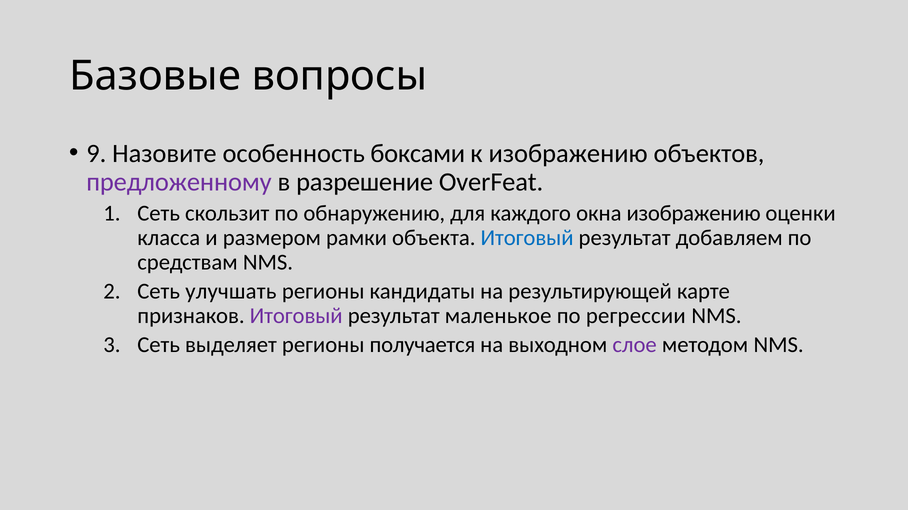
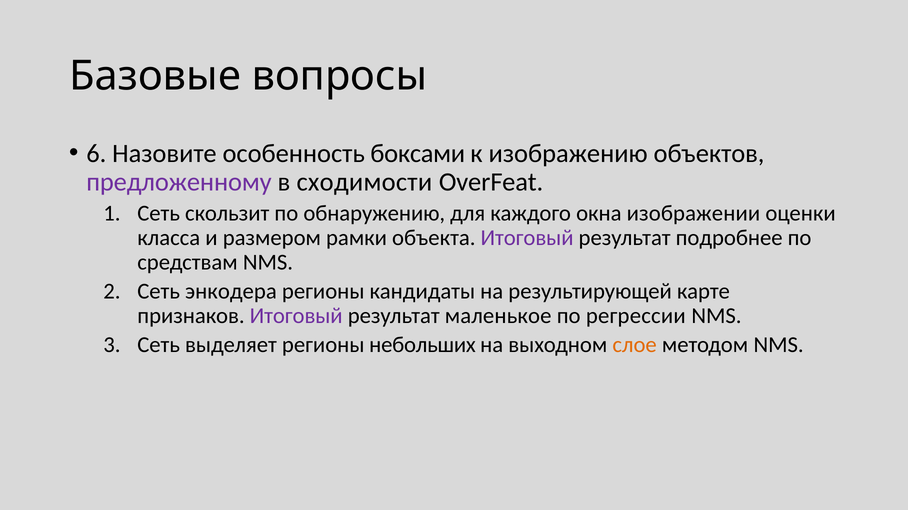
9: 9 -> 6 (96, 154)
разрешение: разрешение -> сходимости (364, 182)
окна изображению: изображению -> изображении (693, 213)
Итоговый colour: blue -> purple (527, 238)
добавляем: добавляем -> подробнее (729, 238)
улучшать: улучшать -> энкодера (231, 292)
получается: получается -> небольших (422, 345)
слое colour: purple -> orange (635, 345)
